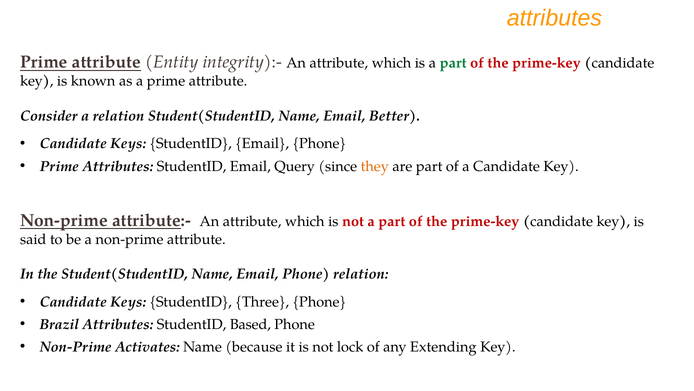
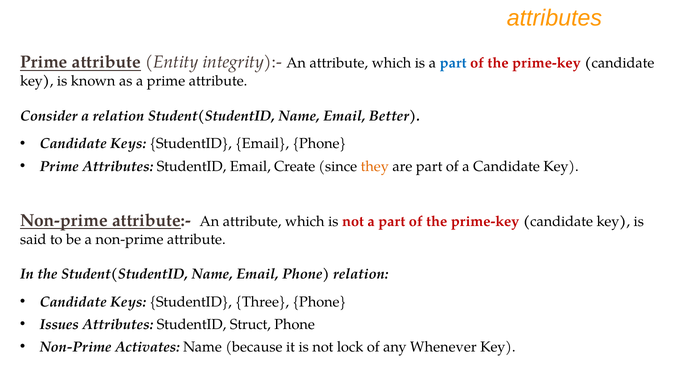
part colour: green -> blue (453, 63)
Query: Query -> Create (295, 166)
Brazil: Brazil -> Issues (59, 324)
Based: Based -> Struct (250, 324)
Extending: Extending -> Whenever (443, 346)
